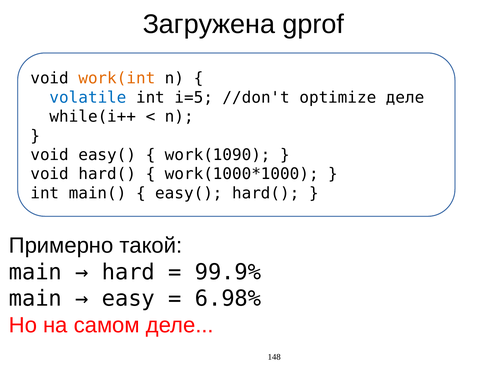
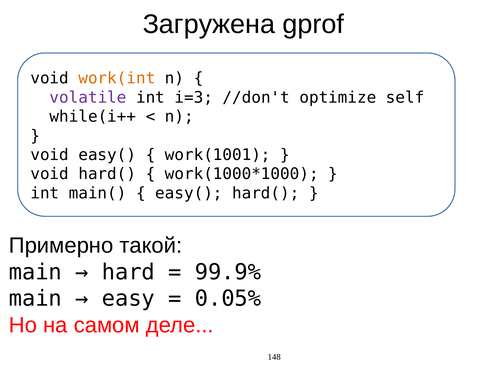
volatile colour: blue -> purple (88, 98)
i=5: i=5 -> i=3 (194, 98)
optimize деле: деле -> self (405, 98)
work(1090: work(1090 -> work(1001 (218, 155)
6.98%: 6.98% -> 0.05% (228, 299)
